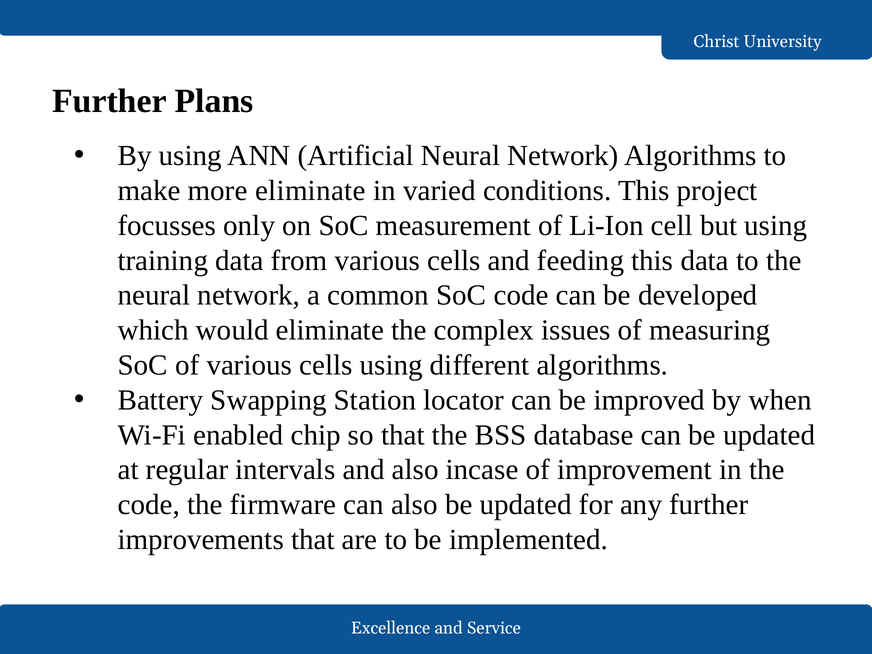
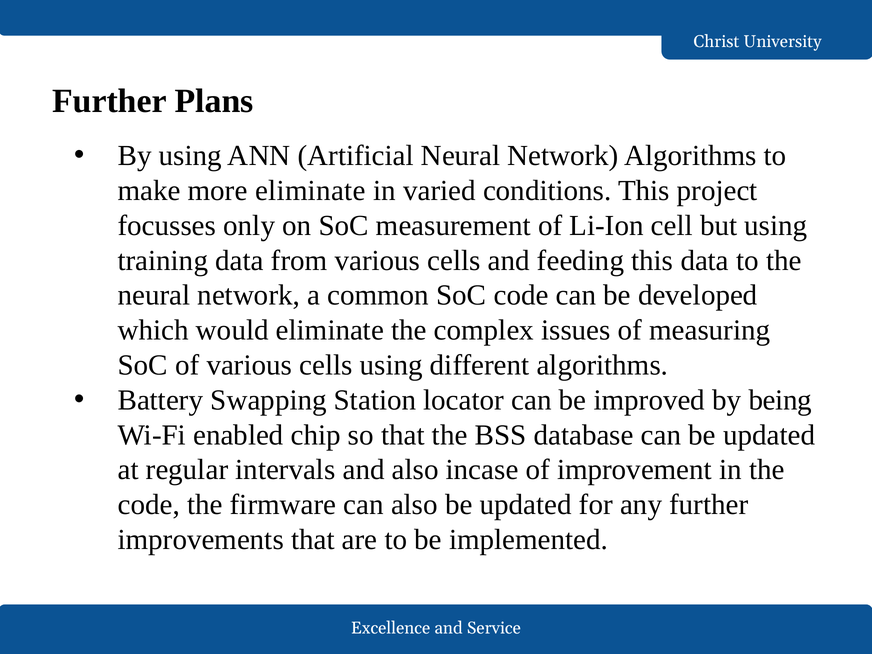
when: when -> being (780, 400)
